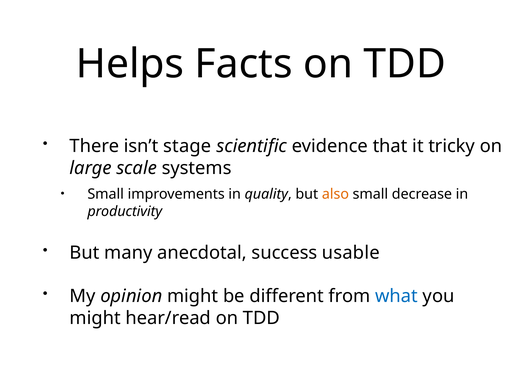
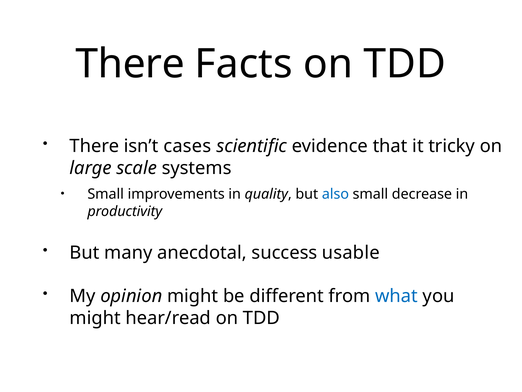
Helps: Helps -> There (130, 64)
stage: stage -> cases (187, 146)
also colour: orange -> blue (335, 194)
